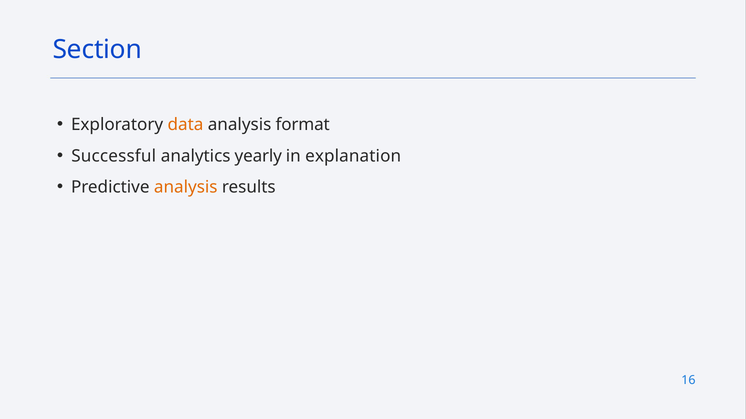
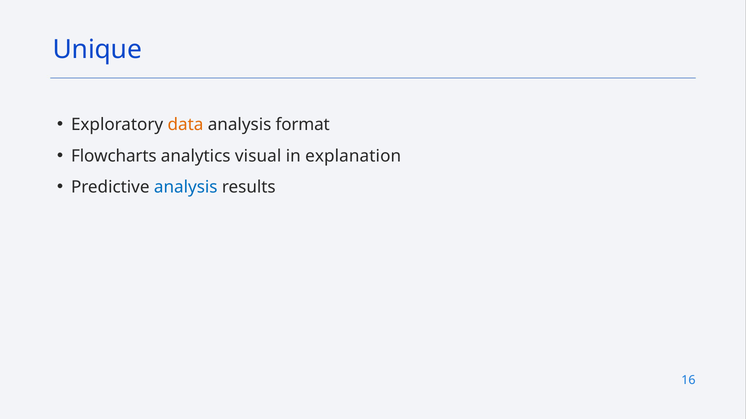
Section: Section -> Unique (97, 50)
Successful: Successful -> Flowcharts (114, 156)
yearly: yearly -> visual (258, 156)
analysis colour: orange -> blue (186, 188)
